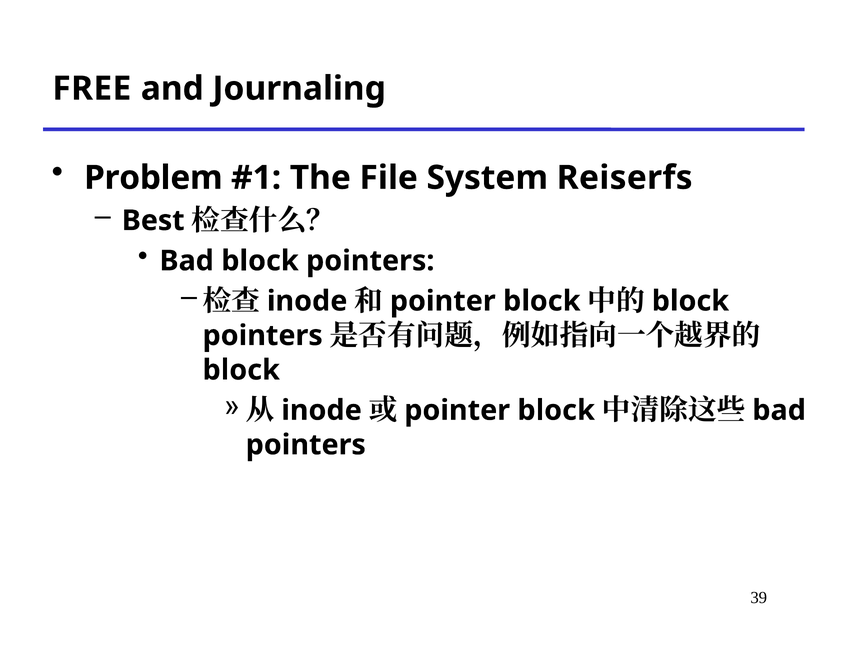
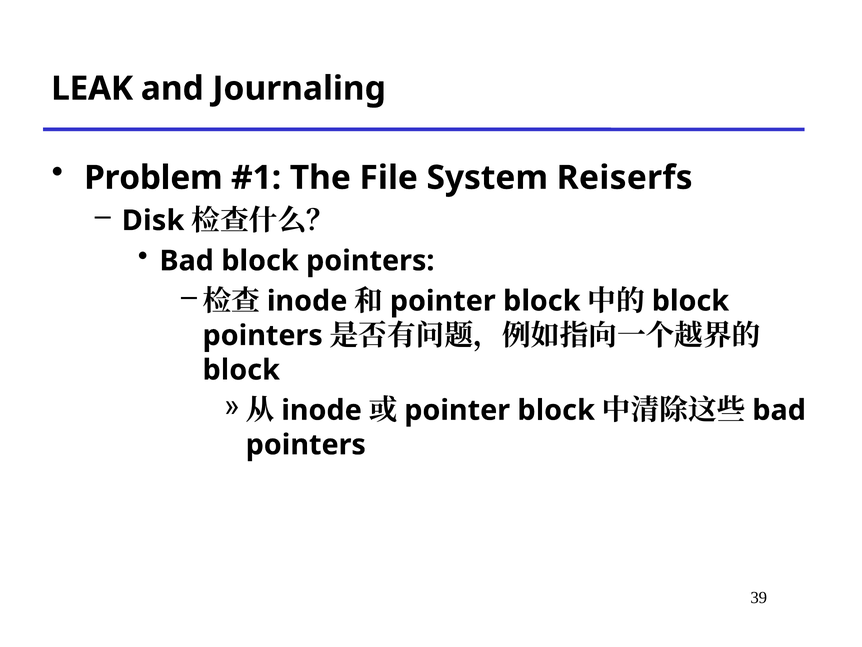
FREE: FREE -> LEAK (92, 89)
Best: Best -> Disk (153, 220)
